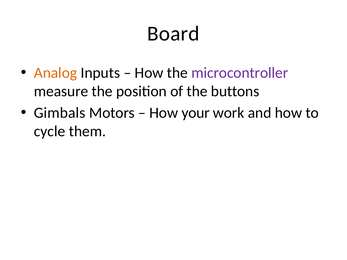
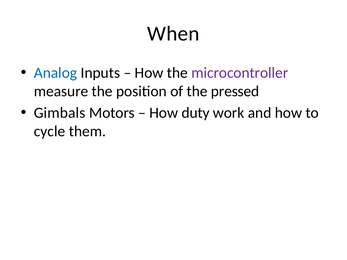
Board: Board -> When (173, 34)
Analog colour: orange -> blue (56, 73)
buttons: buttons -> pressed (235, 91)
your: your -> duty (196, 113)
